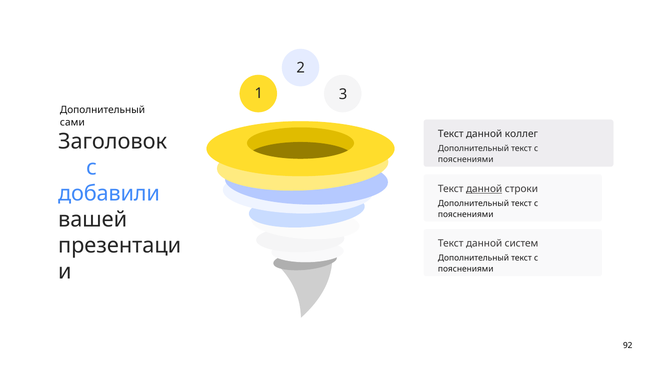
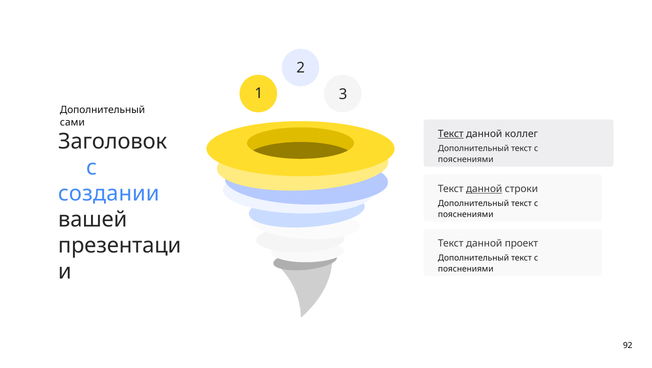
Текст underline: none -> present (451, 134)
добавили: добавили -> создании (109, 193)
систем: систем -> проект (521, 243)
